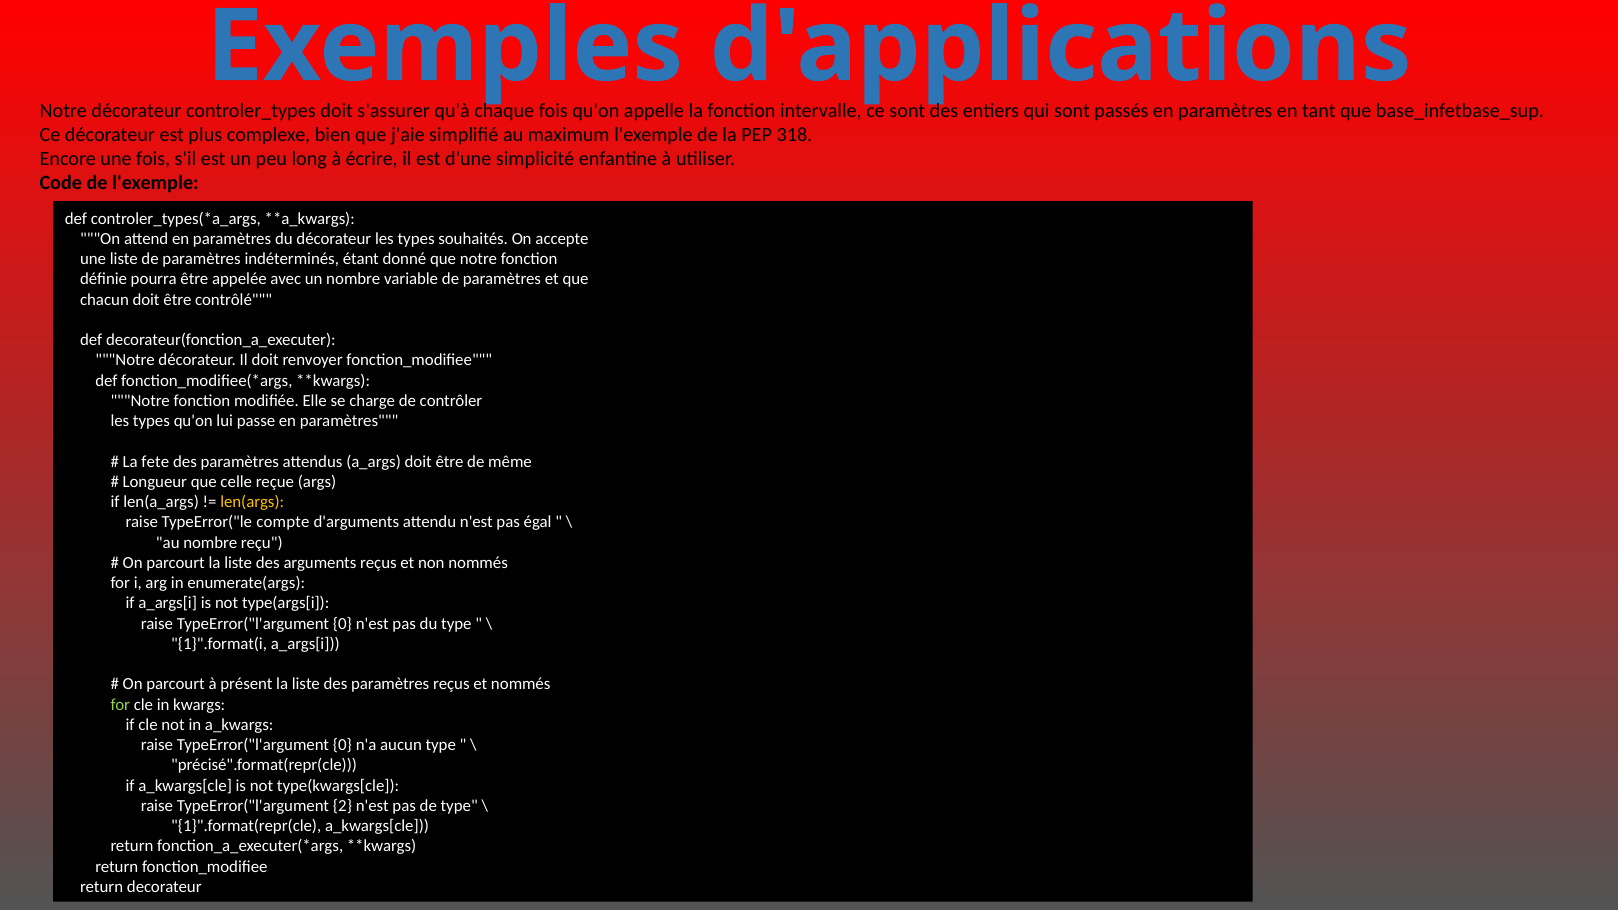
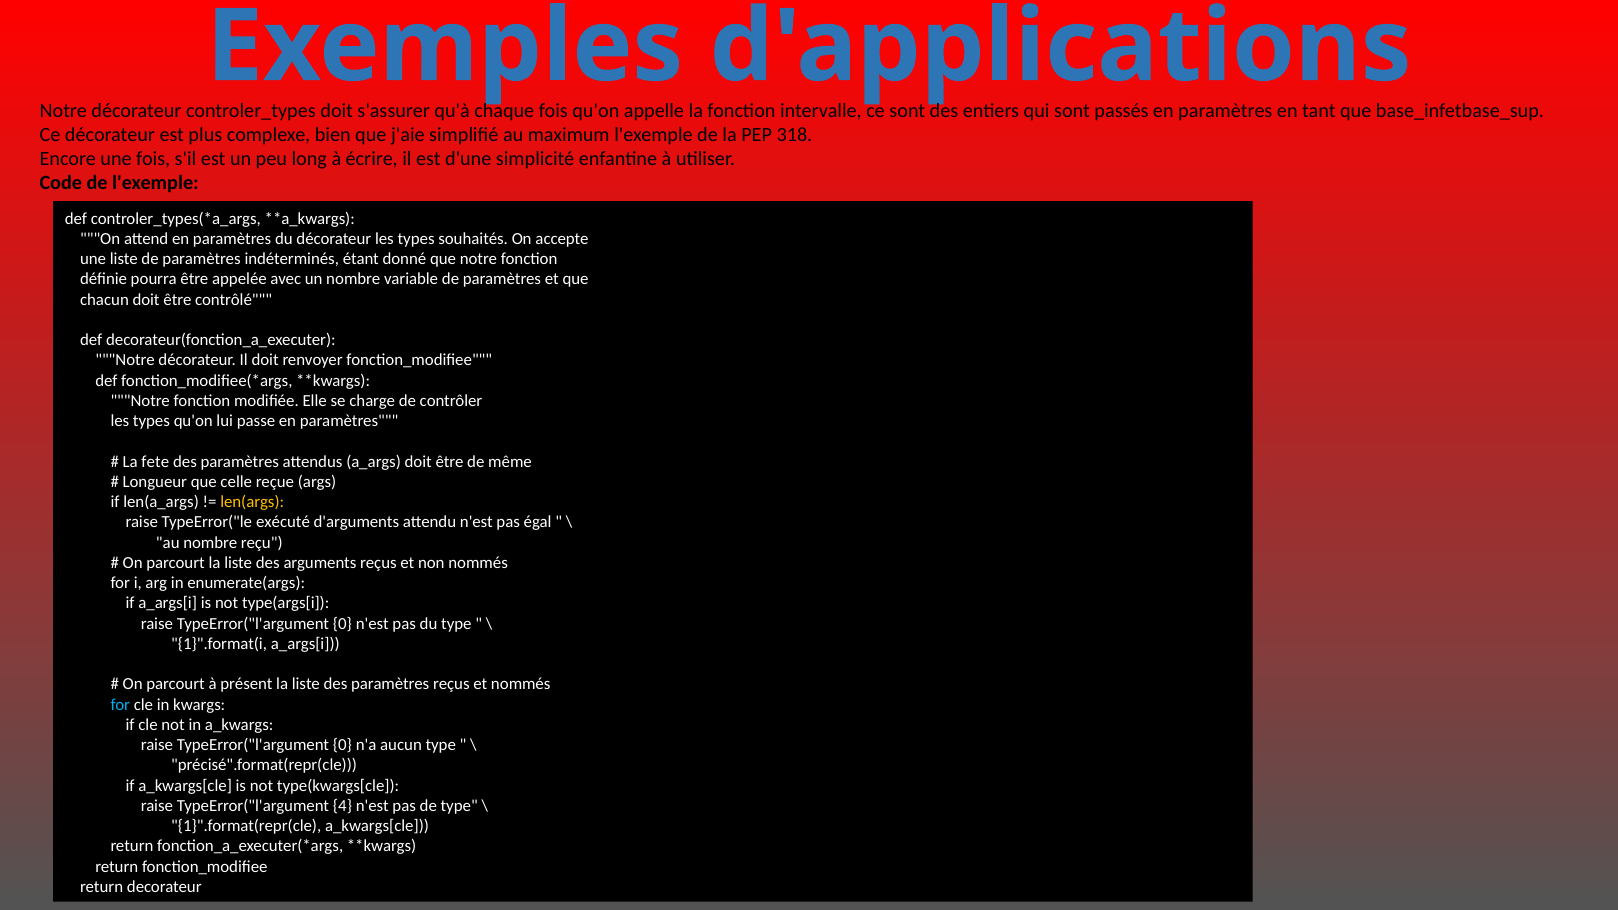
compte: compte -> exécuté (283, 522)
for colour: light green -> light blue (120, 705)
2: 2 -> 4 (343, 806)
